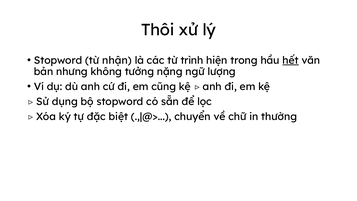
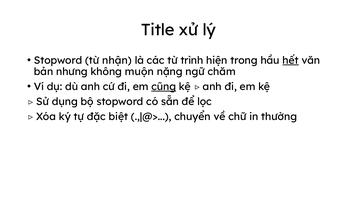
Thôi: Thôi -> Title (158, 30)
tưởng: tưởng -> muộn (139, 72)
lượng: lượng -> chăm (222, 72)
cũng underline: none -> present (164, 87)
